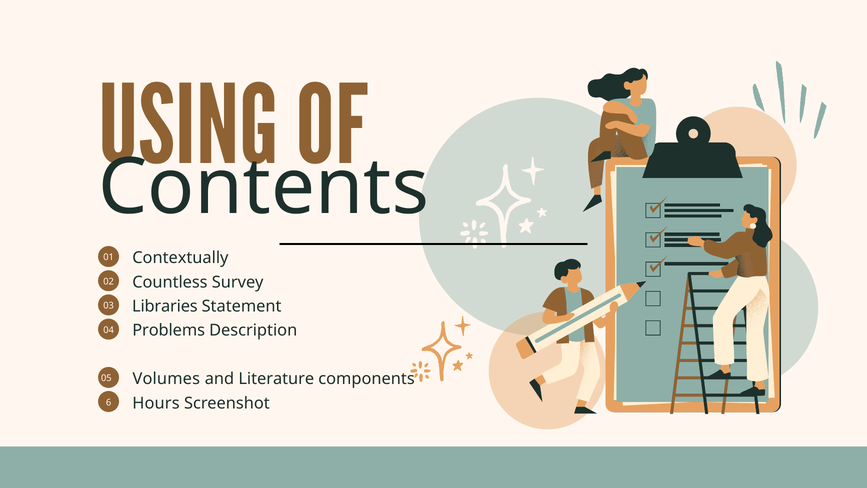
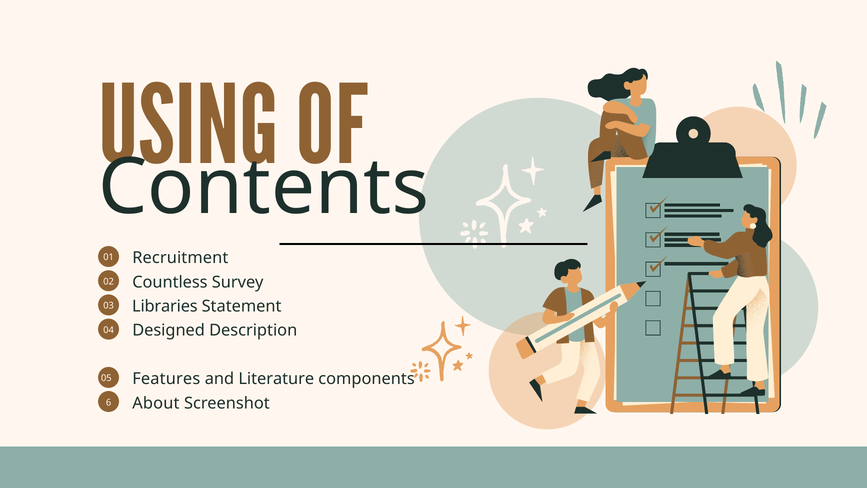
Contextually: Contextually -> Recruitment (180, 258)
Problems: Problems -> Designed (169, 330)
Volumes: Volumes -> Features (166, 379)
Hours: Hours -> About (156, 403)
